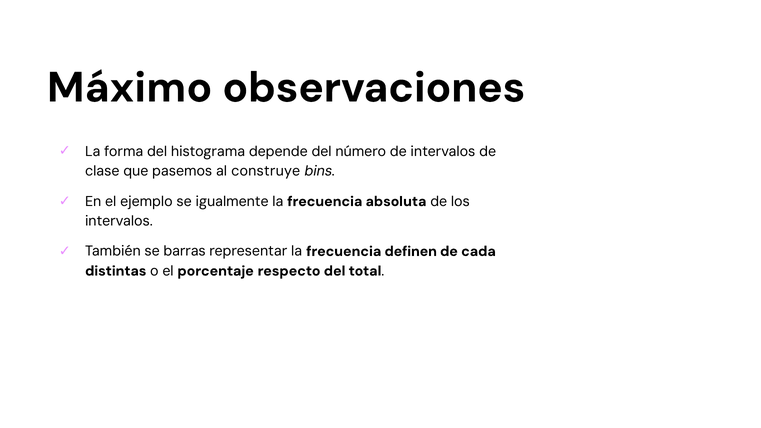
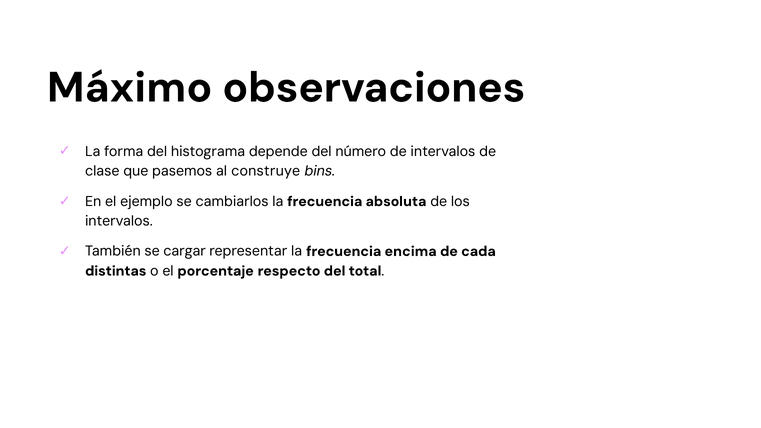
igualmente: igualmente -> cambiarlos (232, 201)
barras: barras -> cargar (185, 251)
definen: definen -> encima (411, 251)
